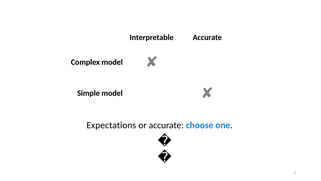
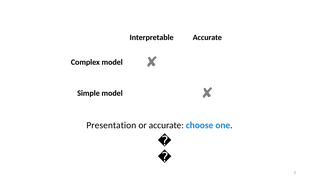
Expectations: Expectations -> Presentation (111, 125)
